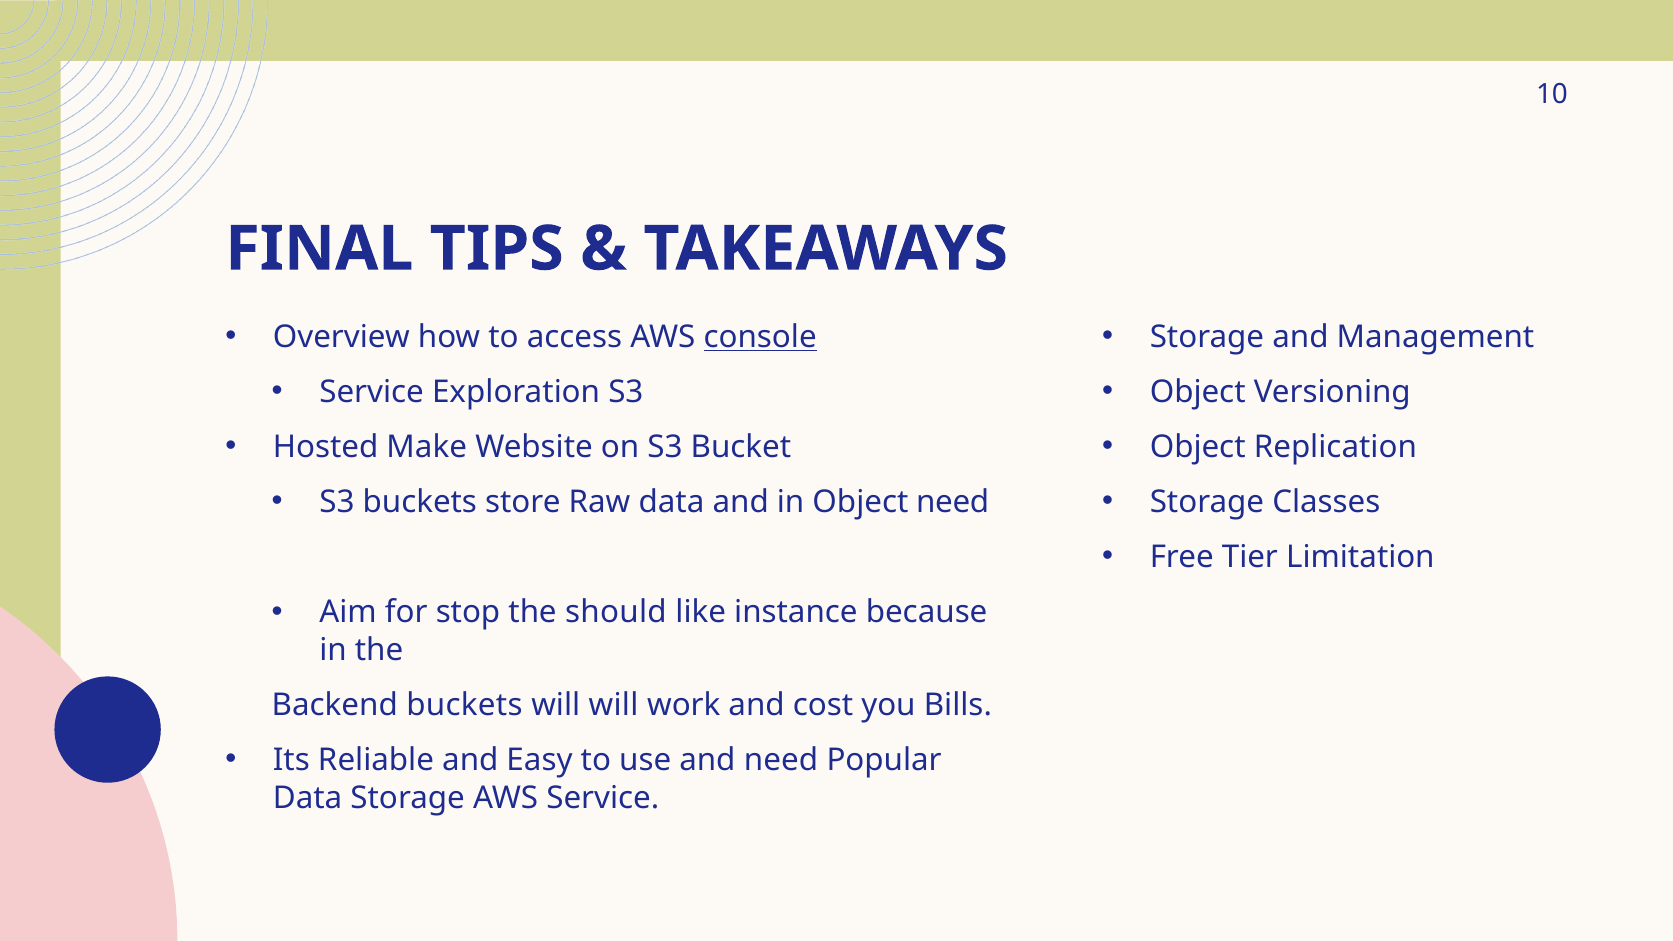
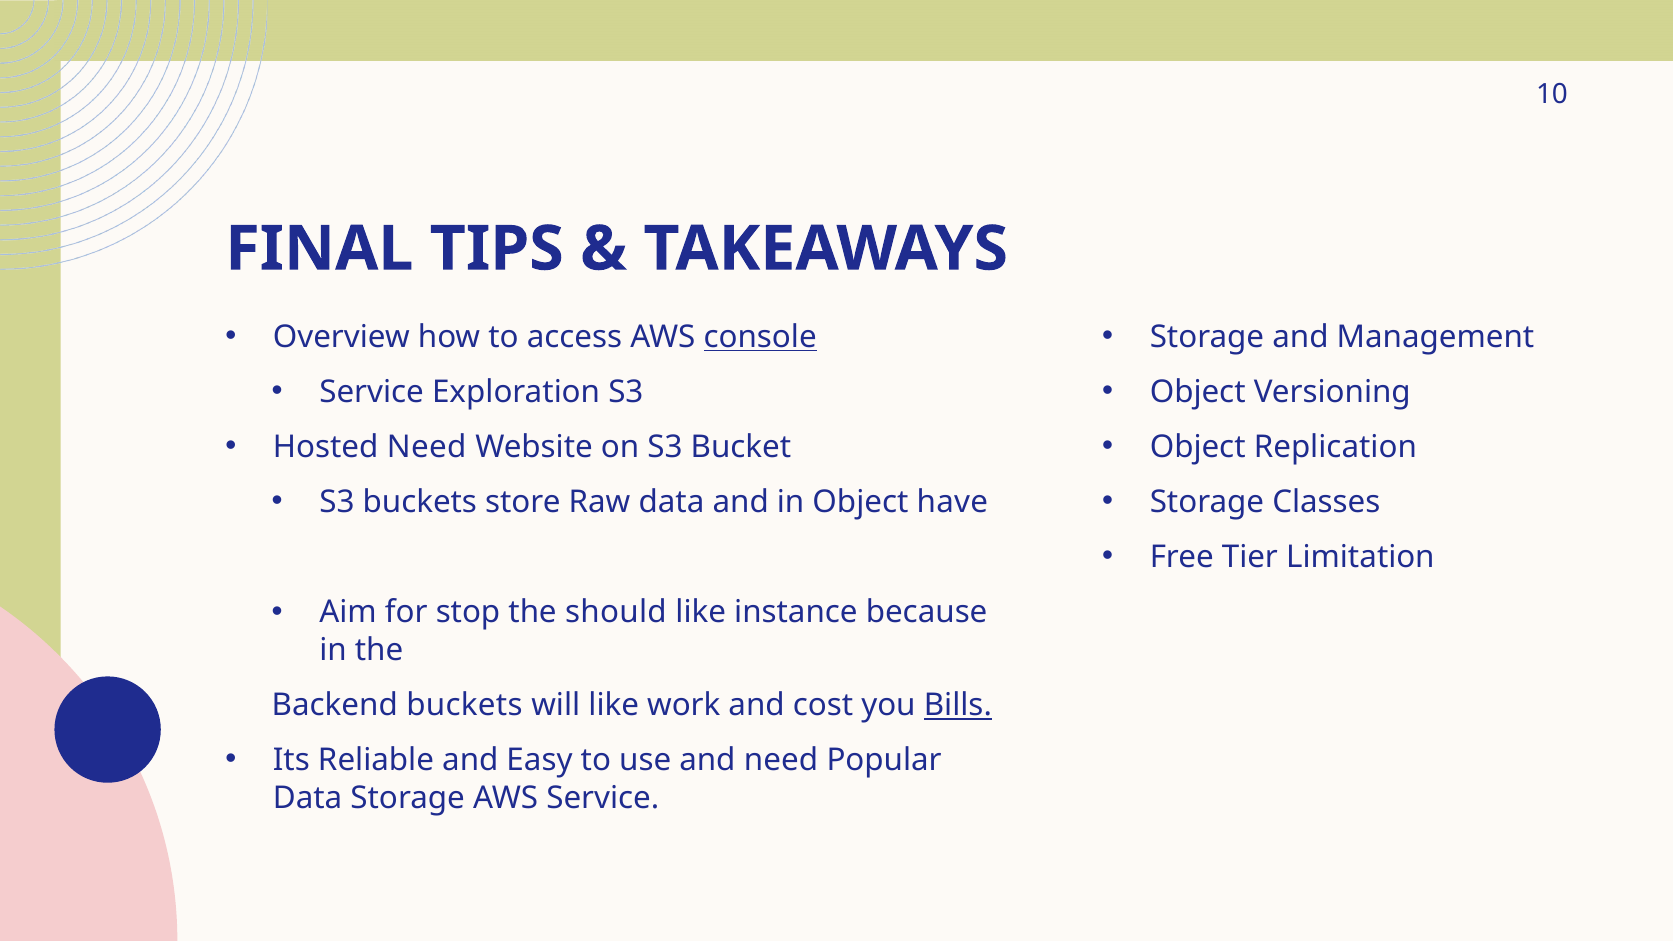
Hosted Make: Make -> Need (427, 447)
Object need: need -> have (952, 502)
will will: will -> like (614, 705)
Bills underline: none -> present (958, 705)
